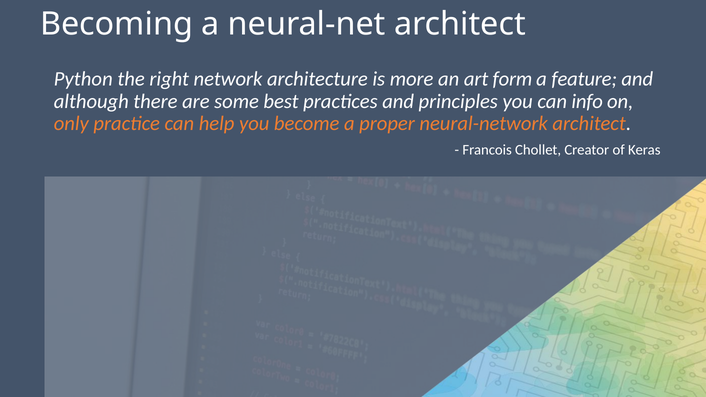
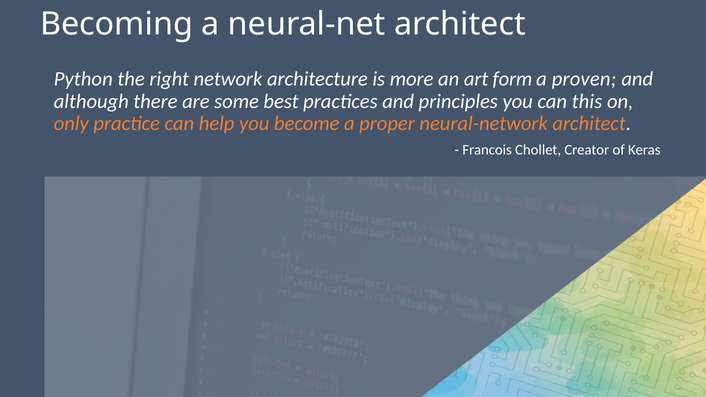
feature: feature -> proven (584, 79)
info: info -> this (587, 101)
